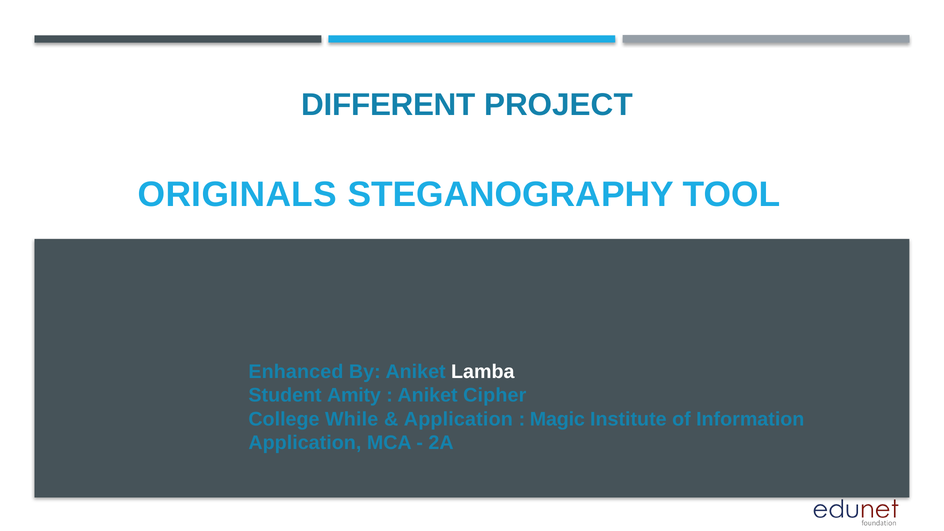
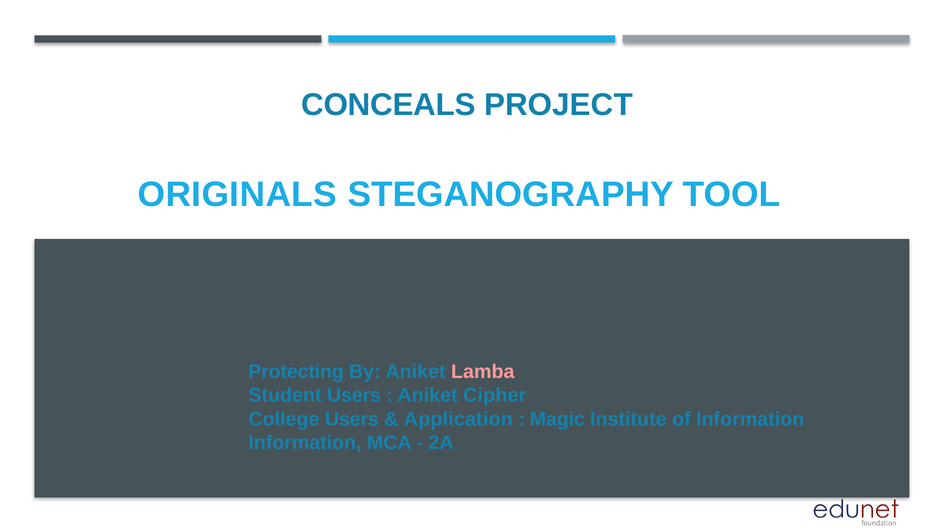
DIFFERENT: DIFFERENT -> CONCEALS (388, 105)
Enhanced: Enhanced -> Protecting (296, 372)
Lamba colour: white -> pink (483, 372)
Student Amity: Amity -> Users (354, 395)
College While: While -> Users (352, 419)
Application: Application -> Information (305, 443)
